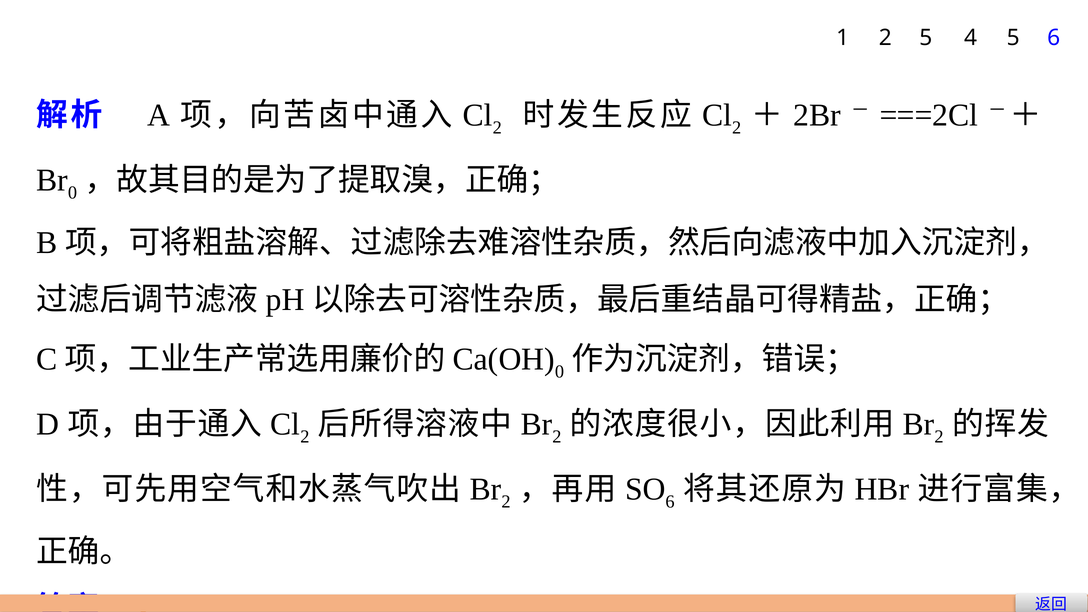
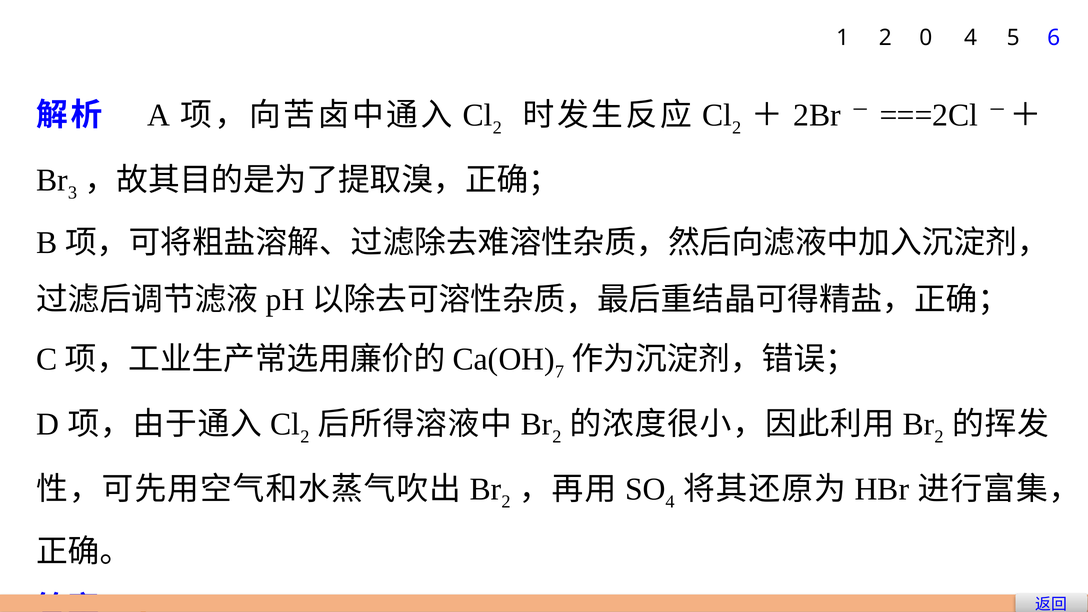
2 5: 5 -> 0 (926, 38)
0: 0 -> 3 (73, 193)
0: 0 -> 7 (560, 372)
6: 6 -> 4 (670, 502)
